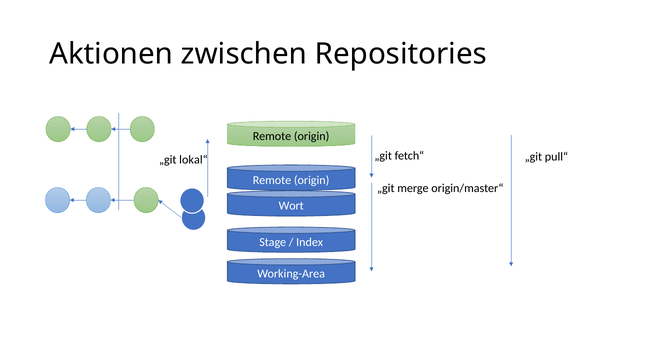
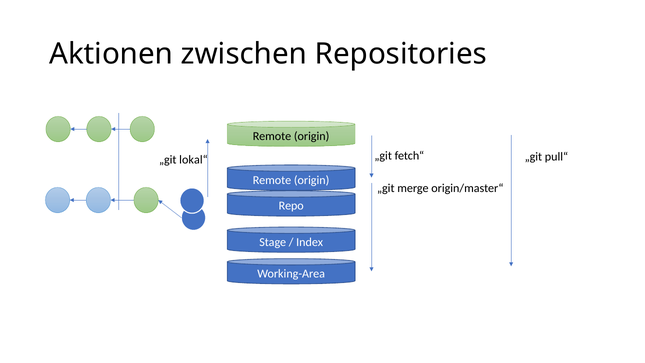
Wort: Wort -> Repo (291, 206)
